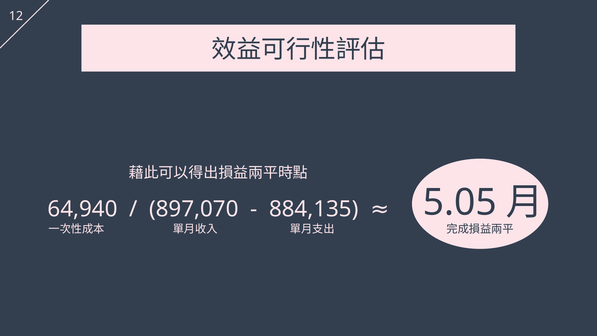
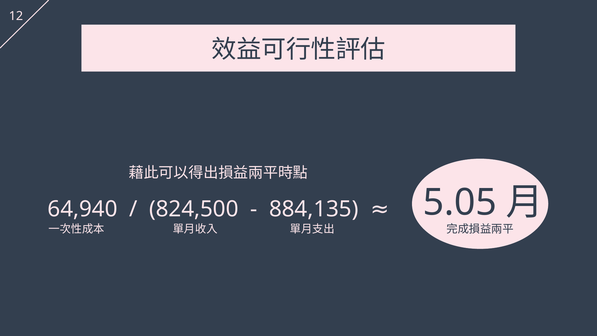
897,070: 897,070 -> 824,500 (194, 209)
